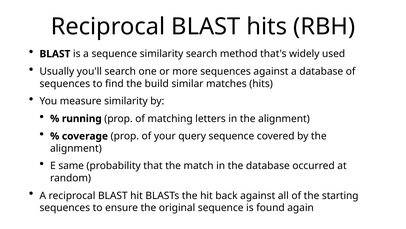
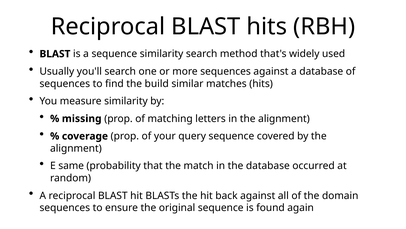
running: running -> missing (82, 118)
starting: starting -> domain (340, 195)
